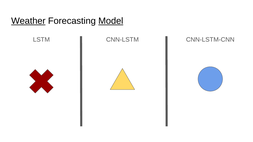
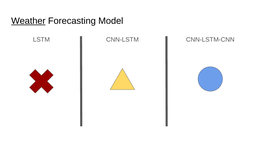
Model underline: present -> none (111, 21)
